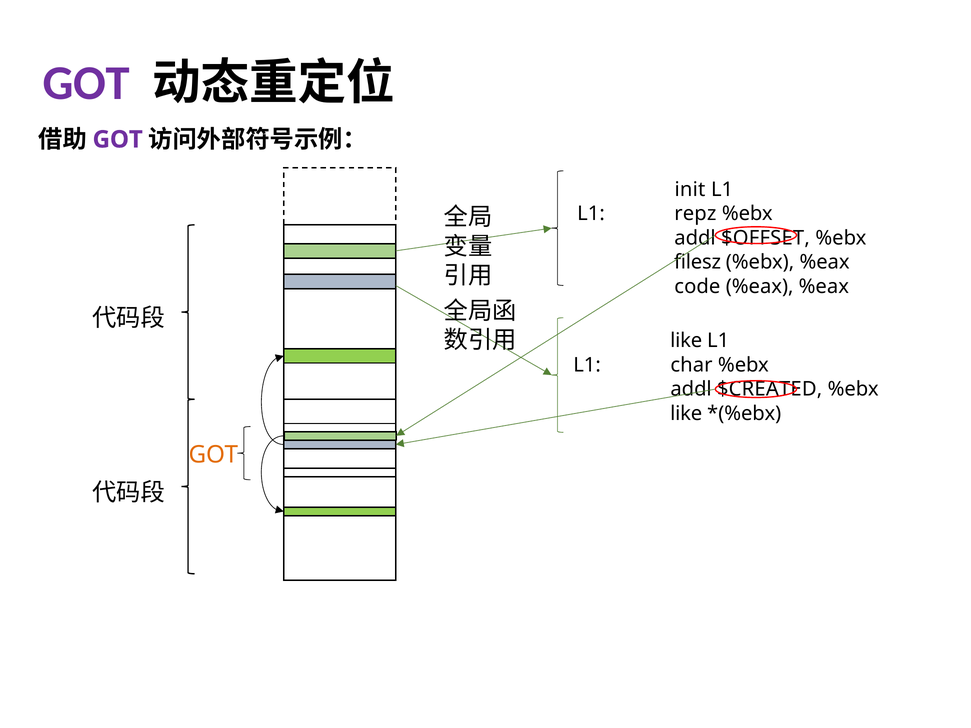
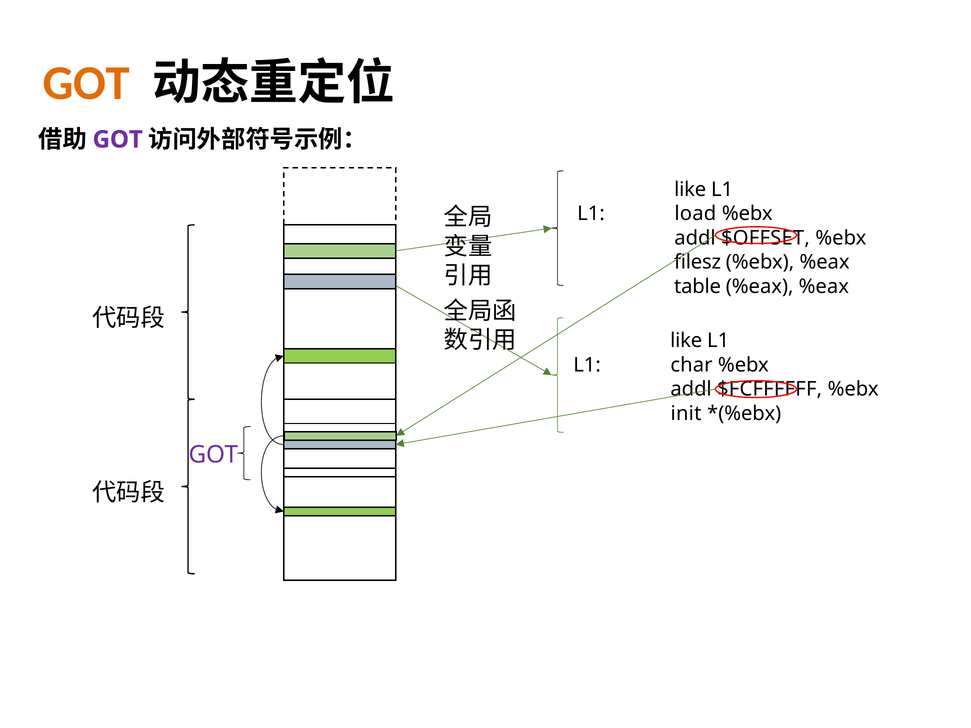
GOT colour: purple -> orange (86, 83)
init: init -> like (690, 190)
repz: repz -> load (695, 214)
code: code -> table (698, 287)
$CREATED: $CREATED -> $FCFFFFFF (770, 389)
like: like -> init (686, 414)
GOT colour: orange -> purple (214, 455)
